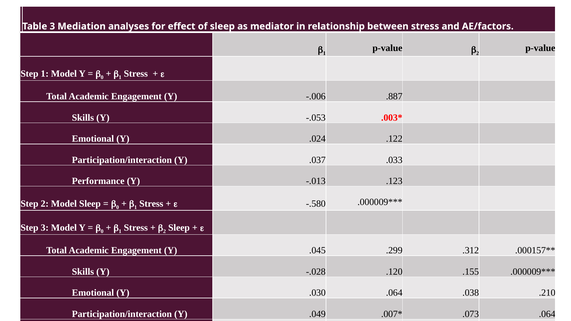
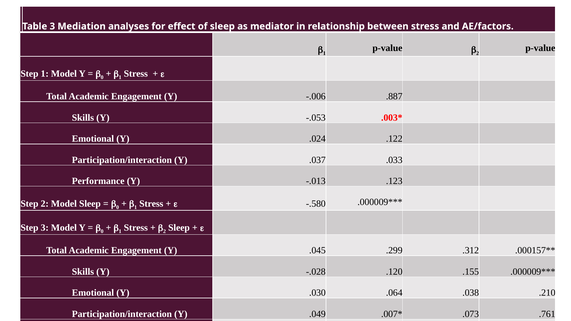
.073 .064: .064 -> .761 (547, 314)
